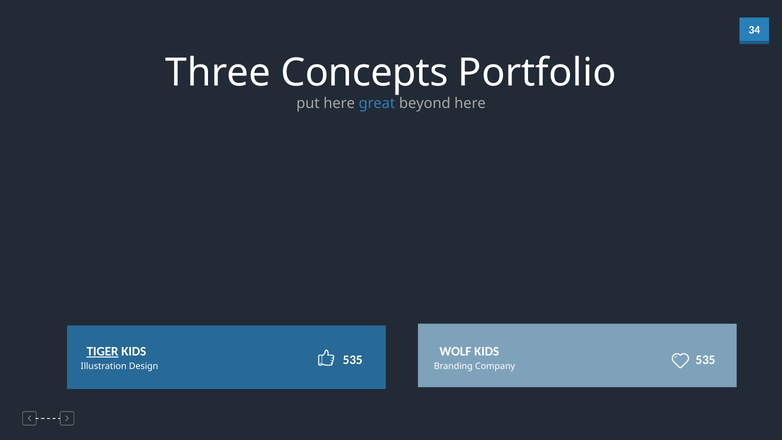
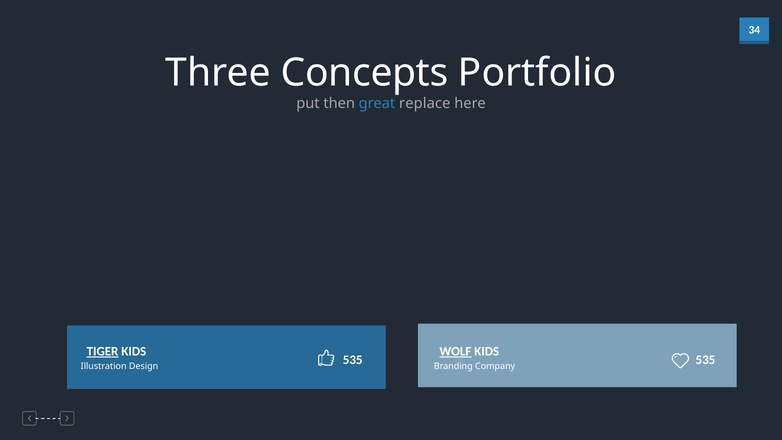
put here: here -> then (339, 104)
beyond: beyond -> replace (425, 104)
WOLF underline: none -> present (455, 351)
